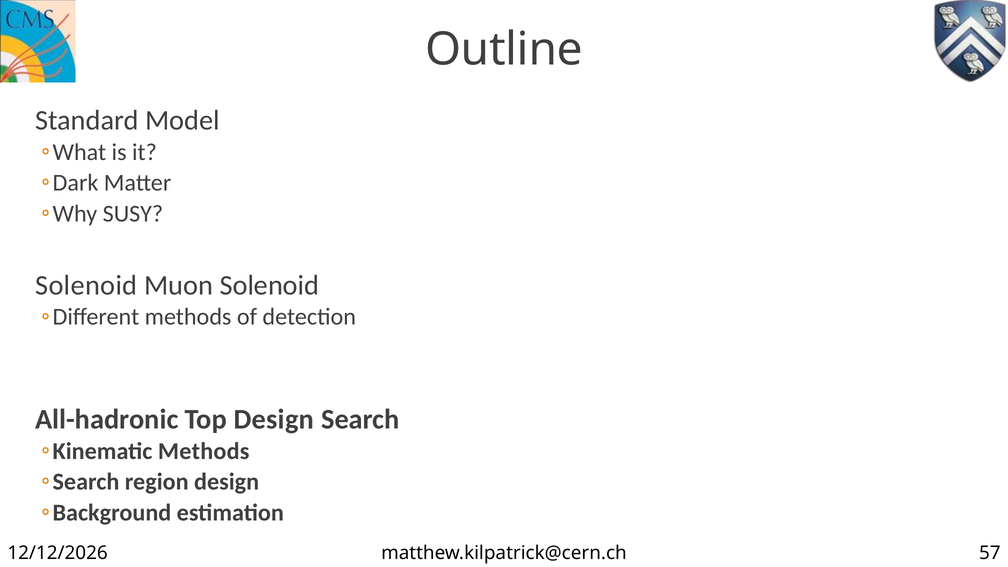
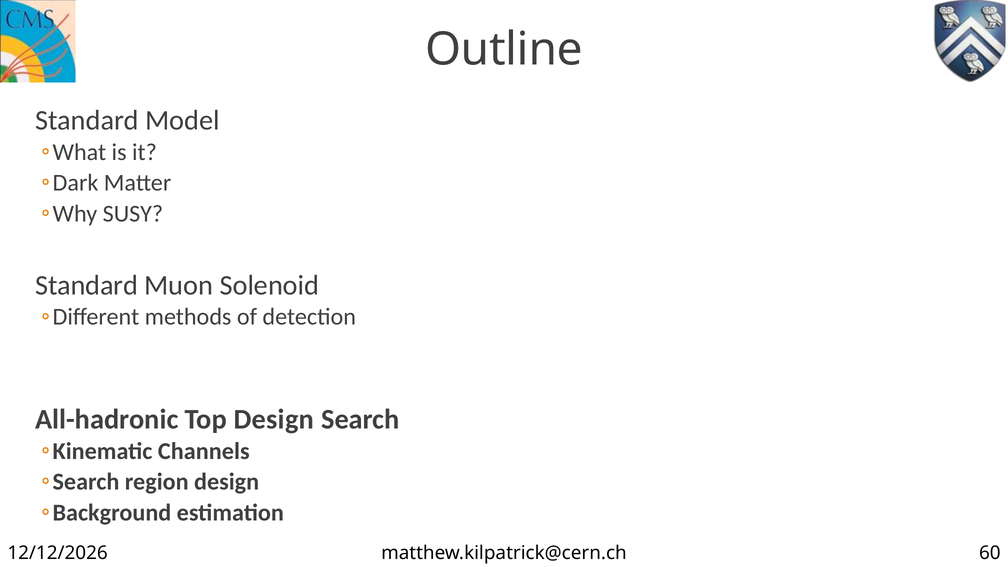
Solenoid: Solenoid -> Standard (87, 285)
Methods: Methods -> Channels (204, 451)
57: 57 -> 60 (990, 553)
